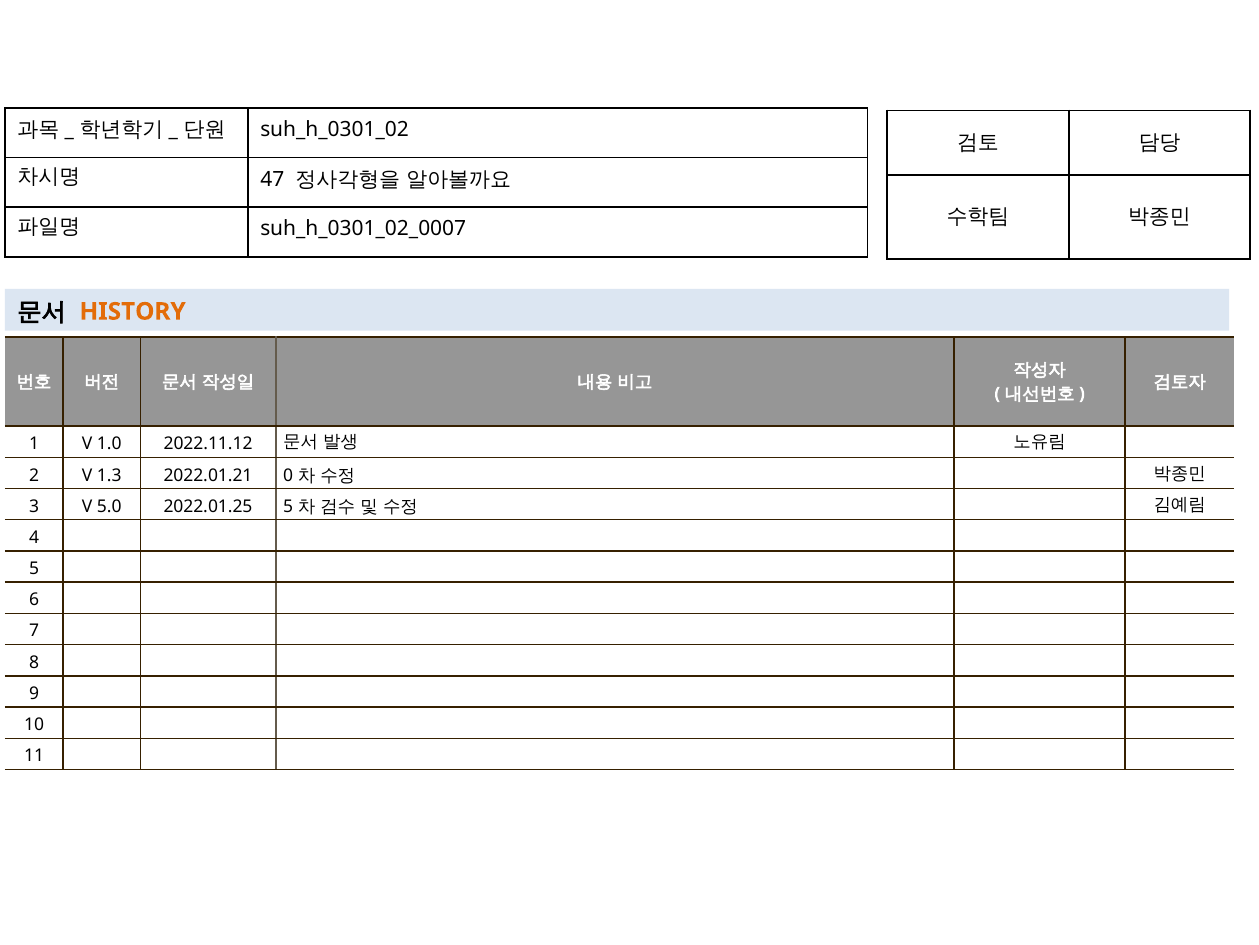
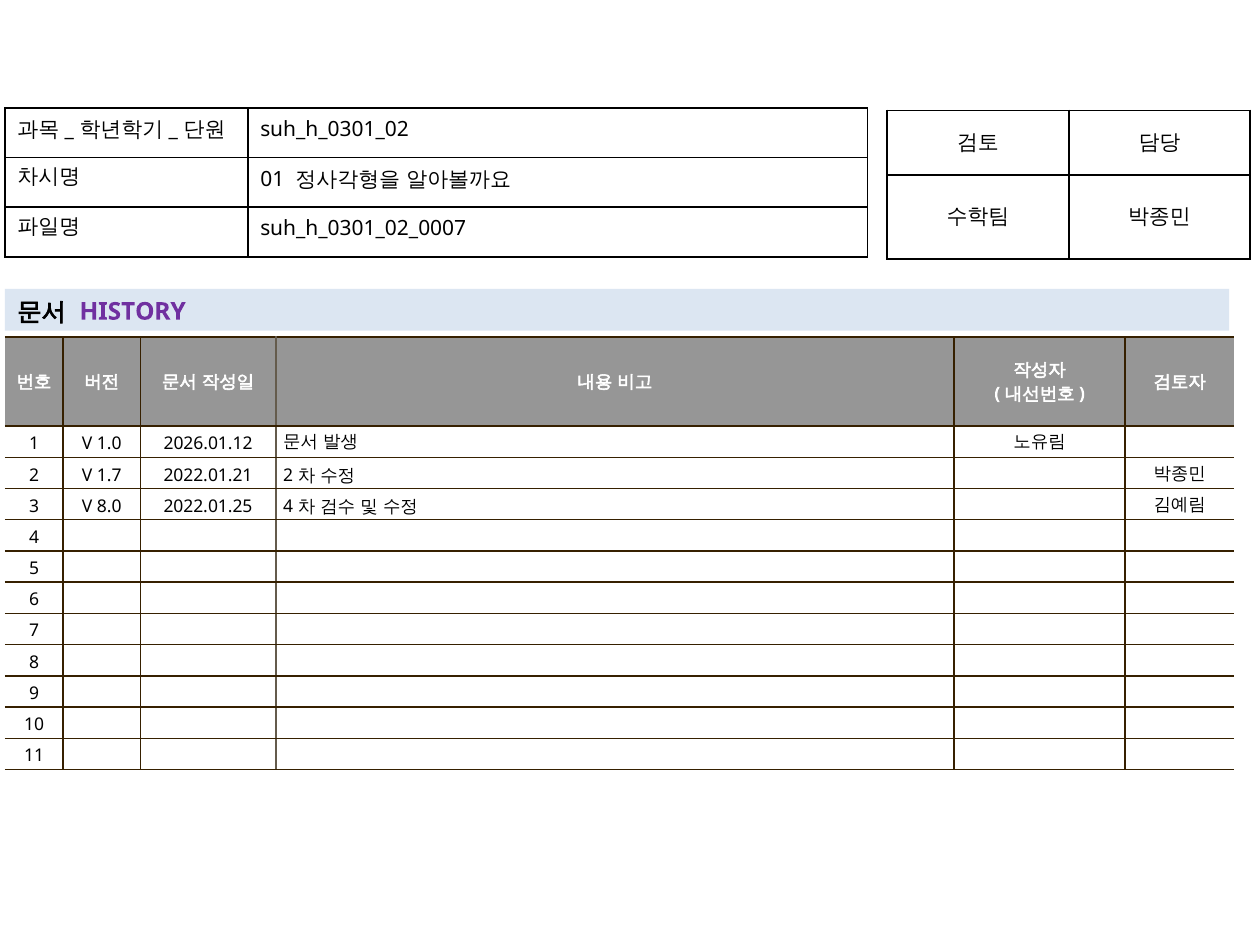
47: 47 -> 01 (272, 179)
HISTORY colour: orange -> purple (133, 311)
2022.11.12: 2022.11.12 -> 2026.01.12 (208, 444)
1.3: 1.3 -> 1.7 (109, 475)
2022.01.21 0: 0 -> 2 (288, 475)
5.0: 5.0 -> 8.0 (109, 506)
2022.01.25 5: 5 -> 4 (288, 506)
